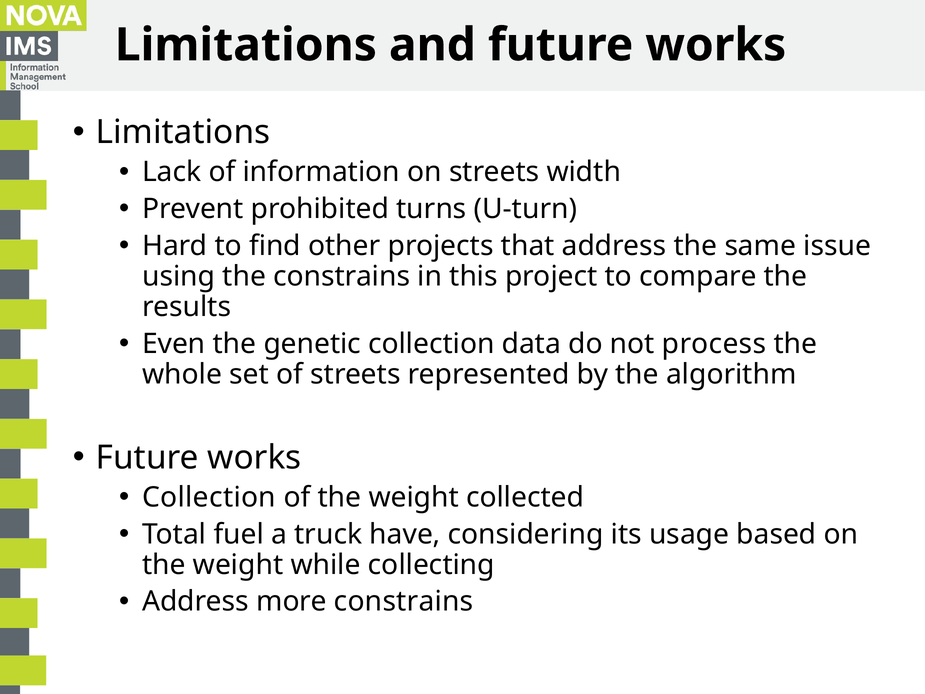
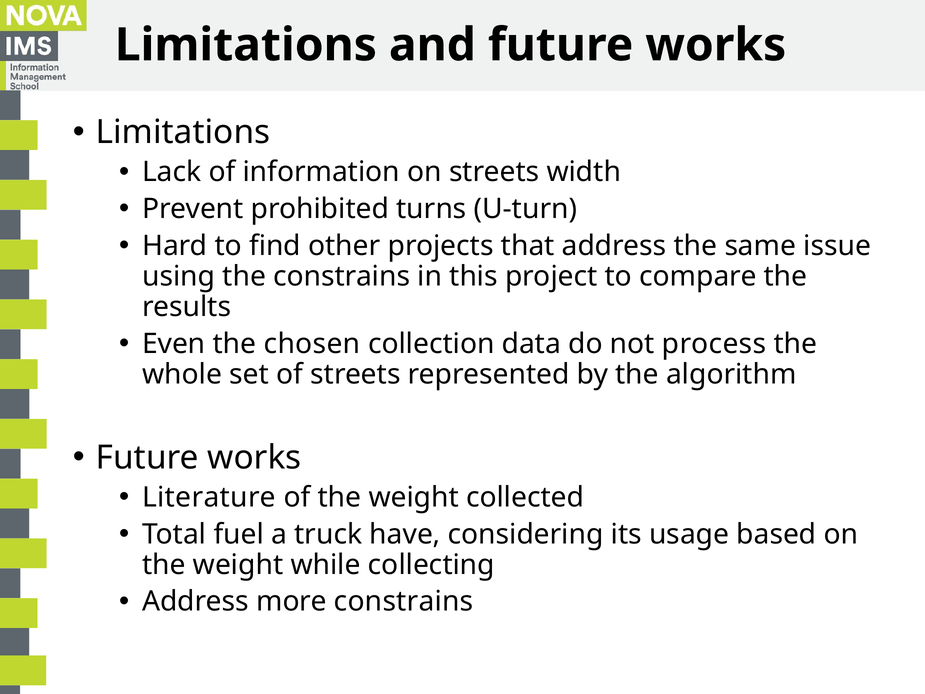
genetic: genetic -> chosen (312, 344)
Collection: Collection -> Literature (209, 497)
